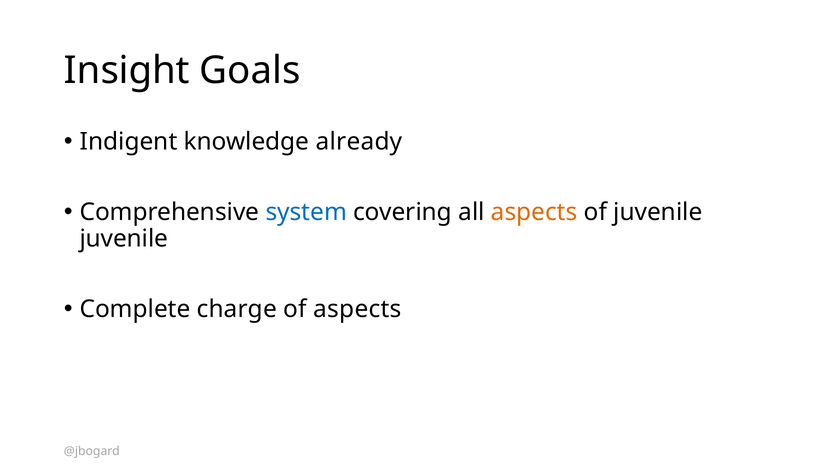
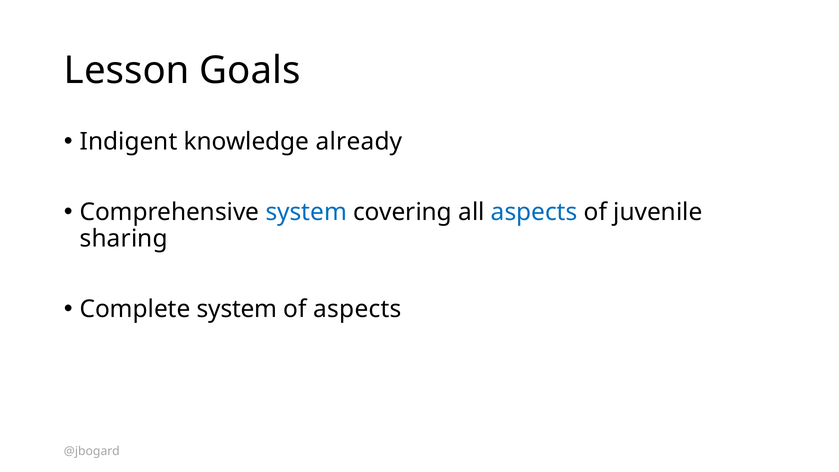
Insight: Insight -> Lesson (127, 70)
aspects colour: orange -> blue (534, 212)
juvenile: juvenile -> sharing (124, 239)
Complete charge: charge -> system (237, 309)
